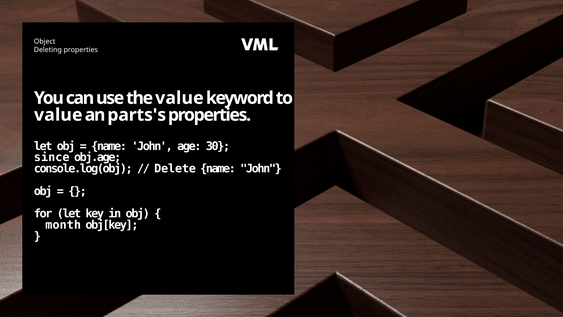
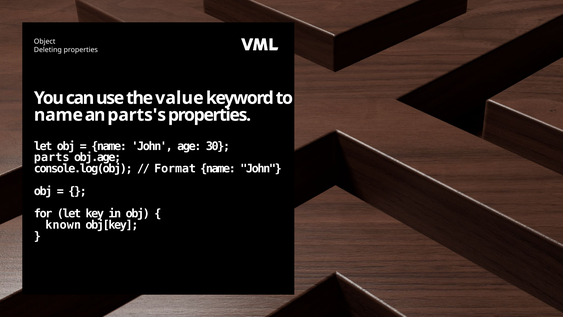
value: value -> name (58, 115)
since: since -> parts (52, 157)
Delete: Delete -> Format (175, 169)
month: month -> known (63, 225)
